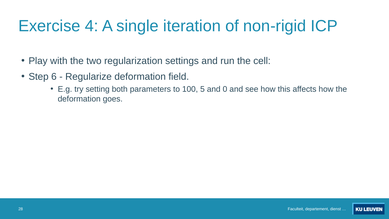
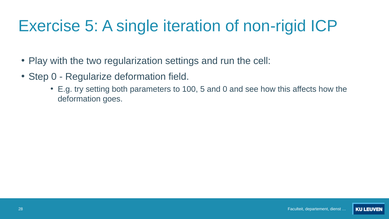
Exercise 4: 4 -> 5 (92, 26)
Step 6: 6 -> 0 (54, 77)
